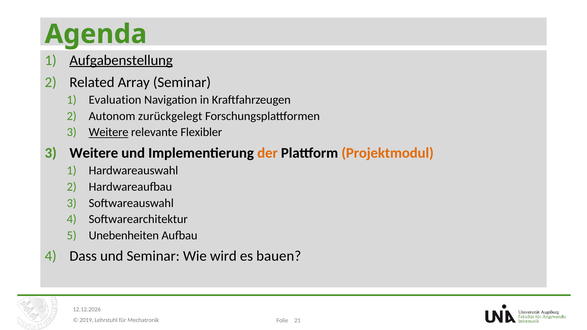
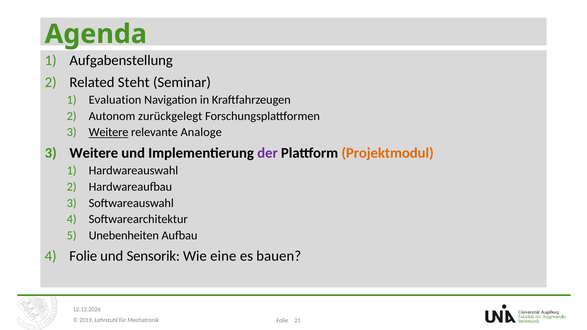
Aufgabenstellung underline: present -> none (121, 60)
Array: Array -> Steht (134, 82)
Flexibler: Flexibler -> Analoge (201, 132)
der colour: orange -> purple (267, 153)
Dass: Dass -> Folie (83, 256)
und Seminar: Seminar -> Sensorik (153, 256)
wird: wird -> eine (223, 256)
